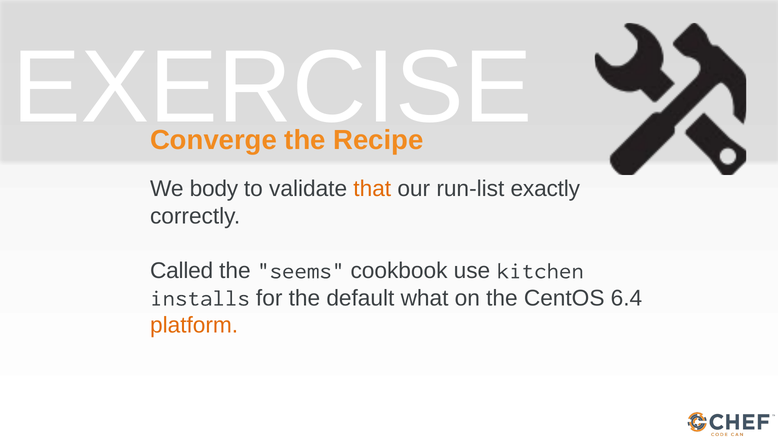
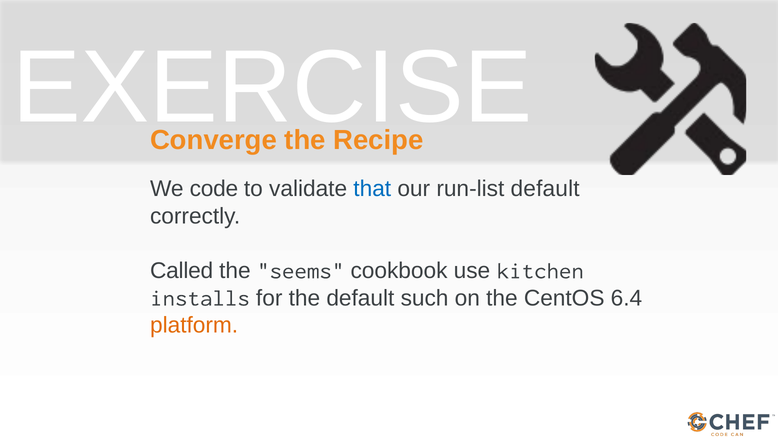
body: body -> code (214, 189)
that colour: orange -> blue (372, 189)
run-list exactly: exactly -> default (545, 189)
what: what -> such (425, 298)
